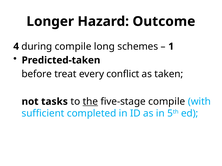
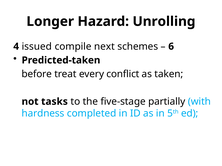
Outcome: Outcome -> Unrolling (164, 21)
during: during -> issued (37, 47)
long: long -> next (104, 47)
1: 1 -> 6 (171, 47)
the underline: present -> none (90, 102)
five-stage compile: compile -> partially (167, 102)
sufficient: sufficient -> hardness (43, 114)
